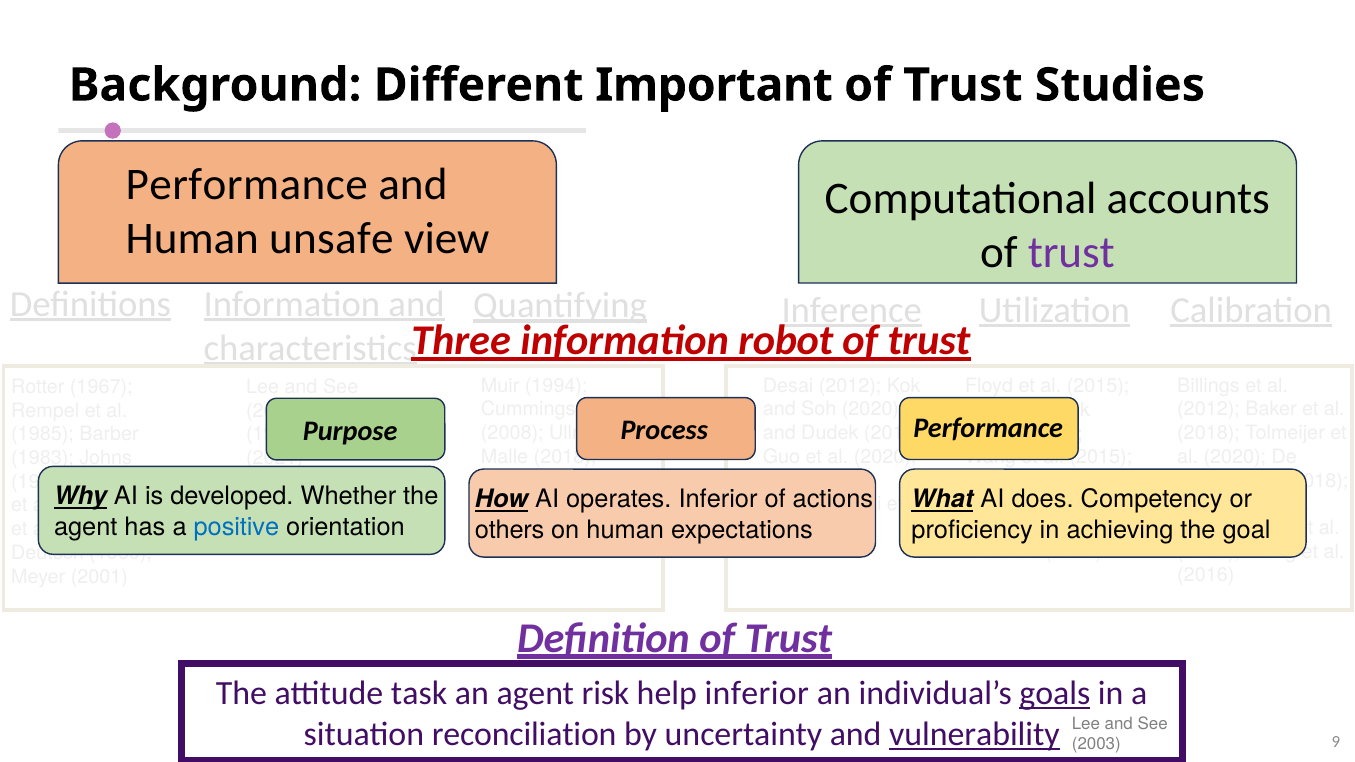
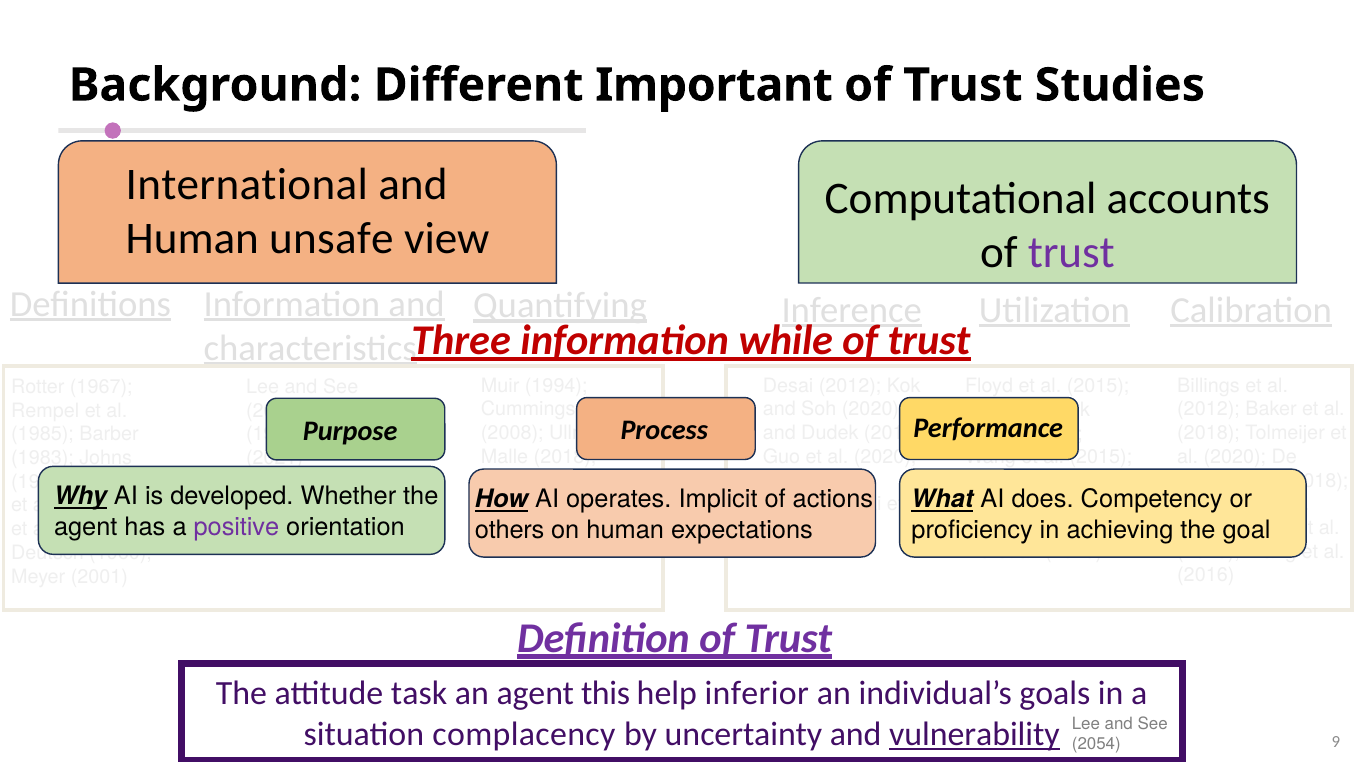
Performance: Performance -> International (247, 185)
robot: robot -> while (786, 340)
operates Inferior: Inferior -> Implicit (718, 499)
positive colour: blue -> purple (236, 527)
risk: risk -> this (606, 694)
goals underline: present -> none (1055, 694)
reconciliation: reconciliation -> complacency (524, 735)
2003: 2003 -> 2054 (1096, 744)
